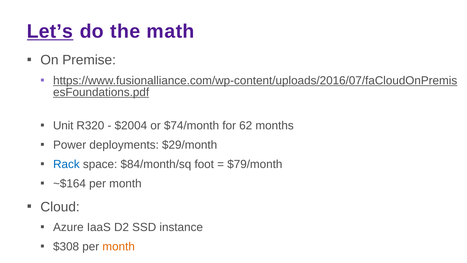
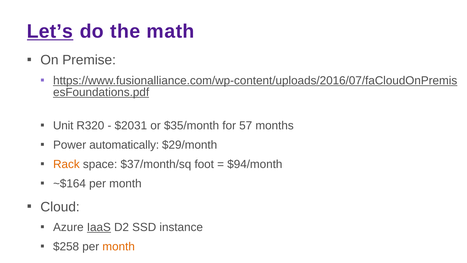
$2004: $2004 -> $2031 (131, 125)
$74/month: $74/month -> $35/month (192, 125)
62: 62 -> 57 (246, 125)
deployments: deployments -> automatically (124, 145)
Rack colour: blue -> orange (66, 164)
$84/month/sq: $84/month/sq -> $37/month/sq (156, 164)
$79/month: $79/month -> $94/month (255, 164)
IaaS underline: none -> present (99, 227)
$308: $308 -> $258 (66, 246)
